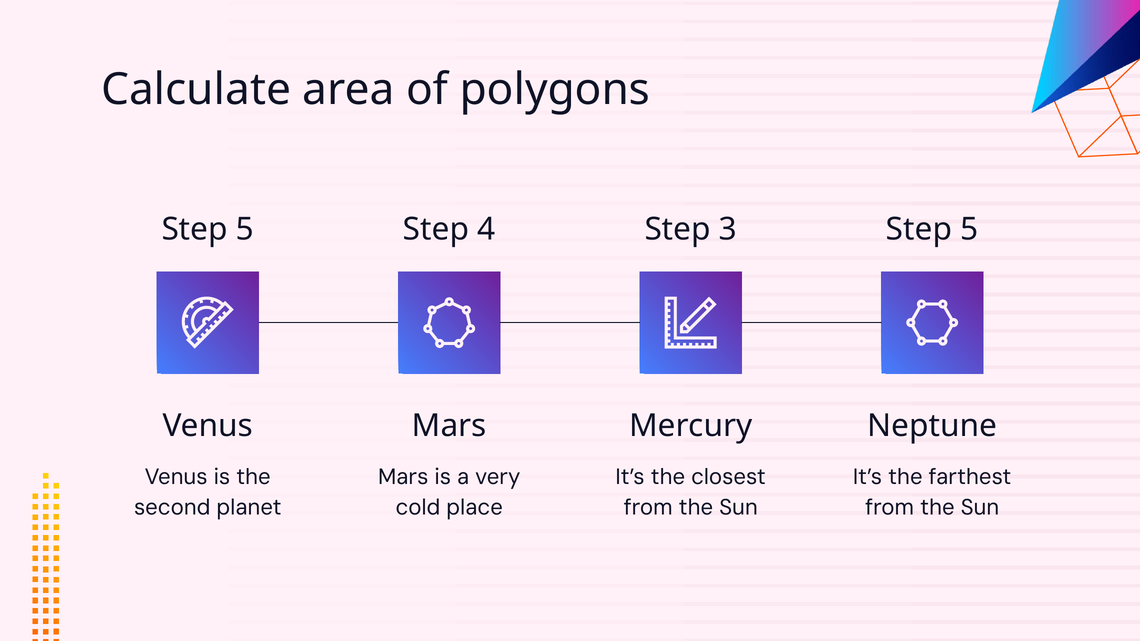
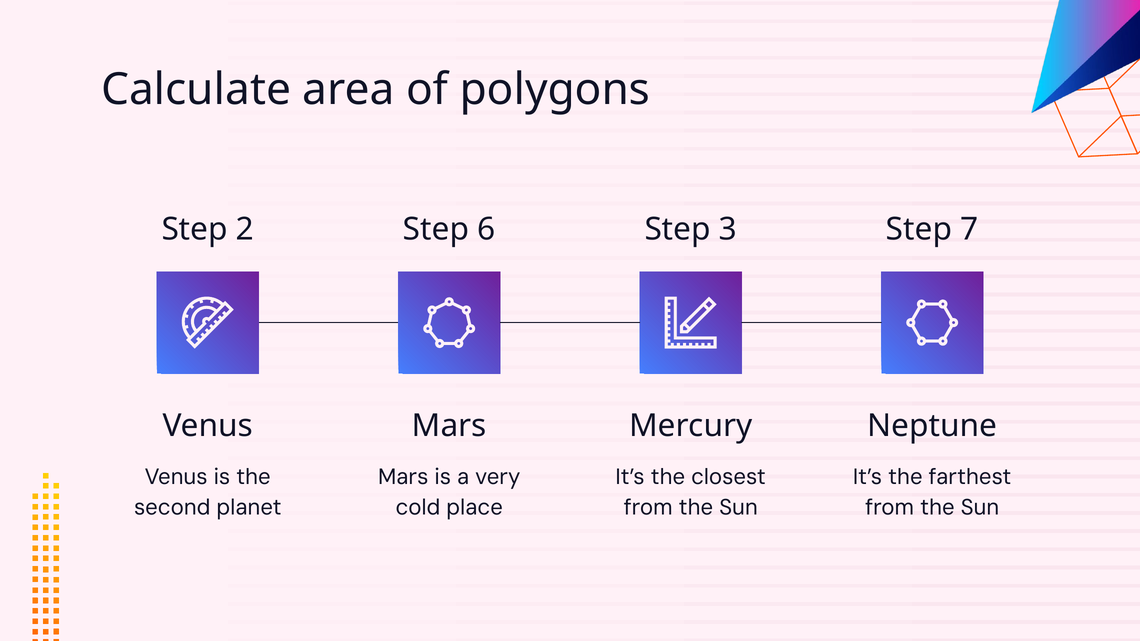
5: 5 -> 2 (245, 229)
4: 4 -> 6 (487, 229)
5: 5 -> 7 (969, 229)
